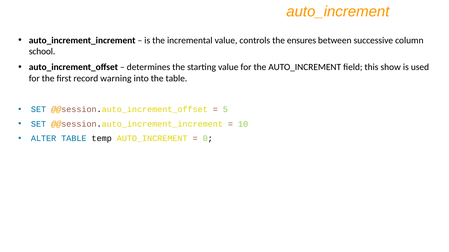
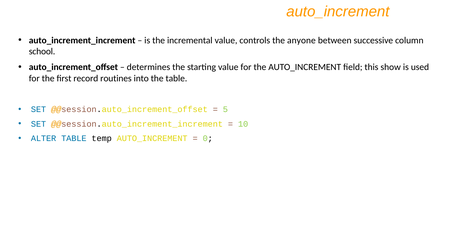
ensures: ensures -> anyone (301, 40)
warning: warning -> routines (116, 79)
